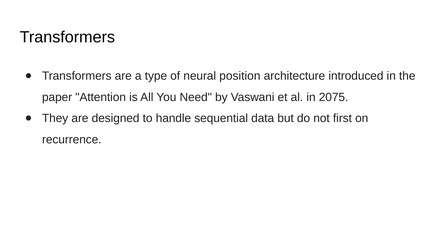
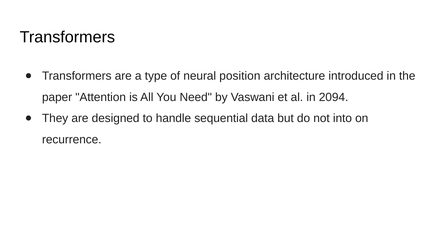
2075: 2075 -> 2094 (334, 97)
first: first -> into (342, 118)
